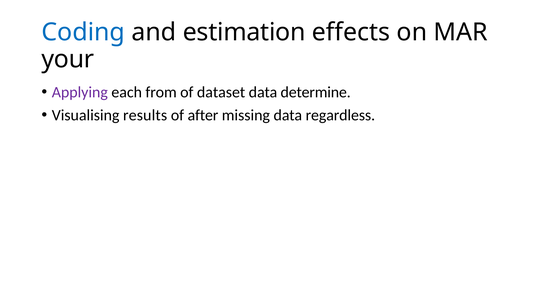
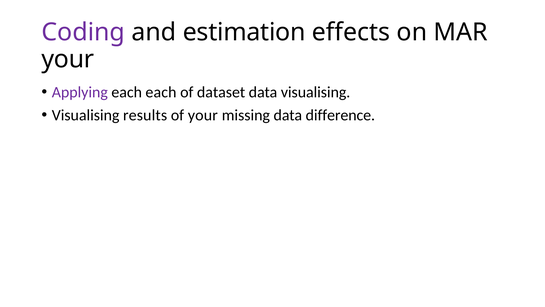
Coding colour: blue -> purple (83, 32)
each from: from -> each (161, 92)
data determine: determine -> visualising (316, 92)
of after: after -> your (203, 115)
regardless: regardless -> difference (340, 115)
